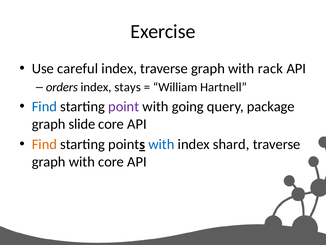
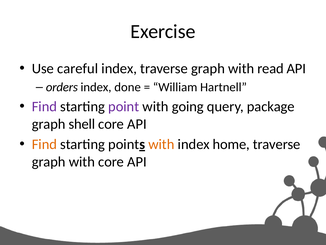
rack: rack -> read (270, 68)
stays: stays -> done (128, 87)
Find colour: blue -> purple (44, 106)
slide: slide -> shell (82, 124)
with colour: blue -> orange (161, 144)
shard: shard -> home (231, 144)
